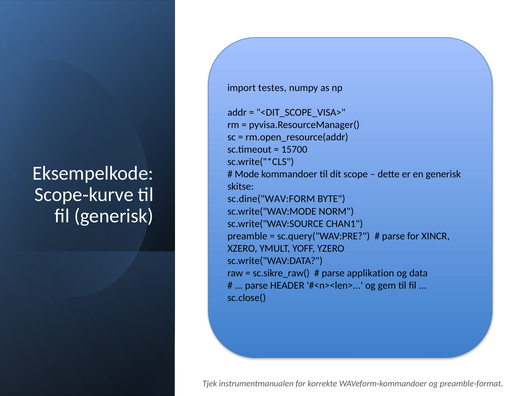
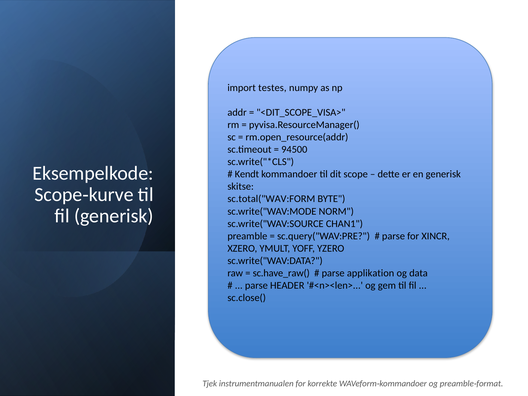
15700: 15700 -> 94500 (294, 150)
Mode: Mode -> Kendt (247, 174)
sc.dine("WAV:FORM: sc.dine("WAV:FORM -> sc.total("WAV:FORM (271, 199)
sc.sikre_raw(: sc.sikre_raw( -> sc.have_raw( (281, 273)
